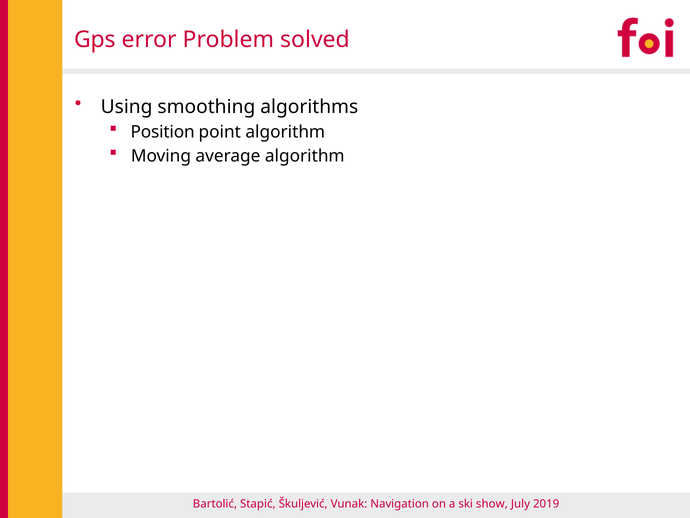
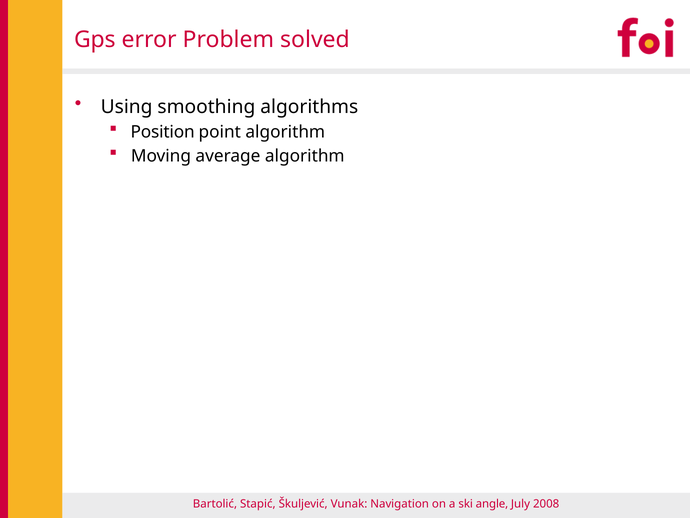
show: show -> angle (492, 503)
2019: 2019 -> 2008 (546, 503)
